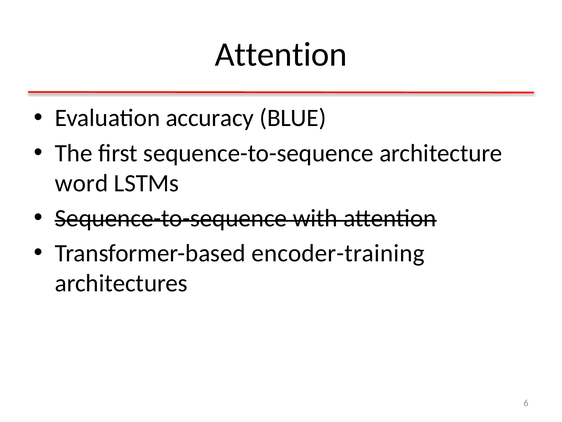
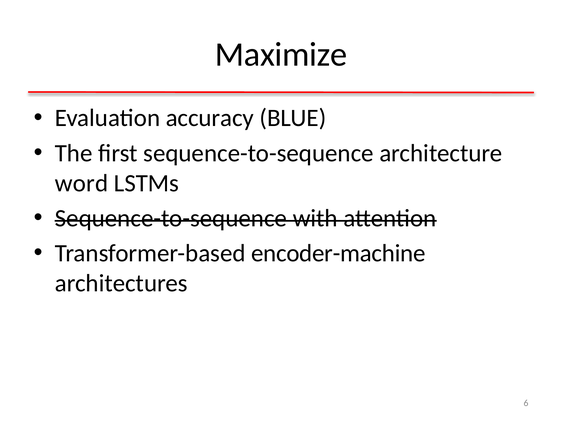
Attention: Attention -> Maximize (281, 54)
encoder-training: encoder-training -> encoder-machine (338, 253)
